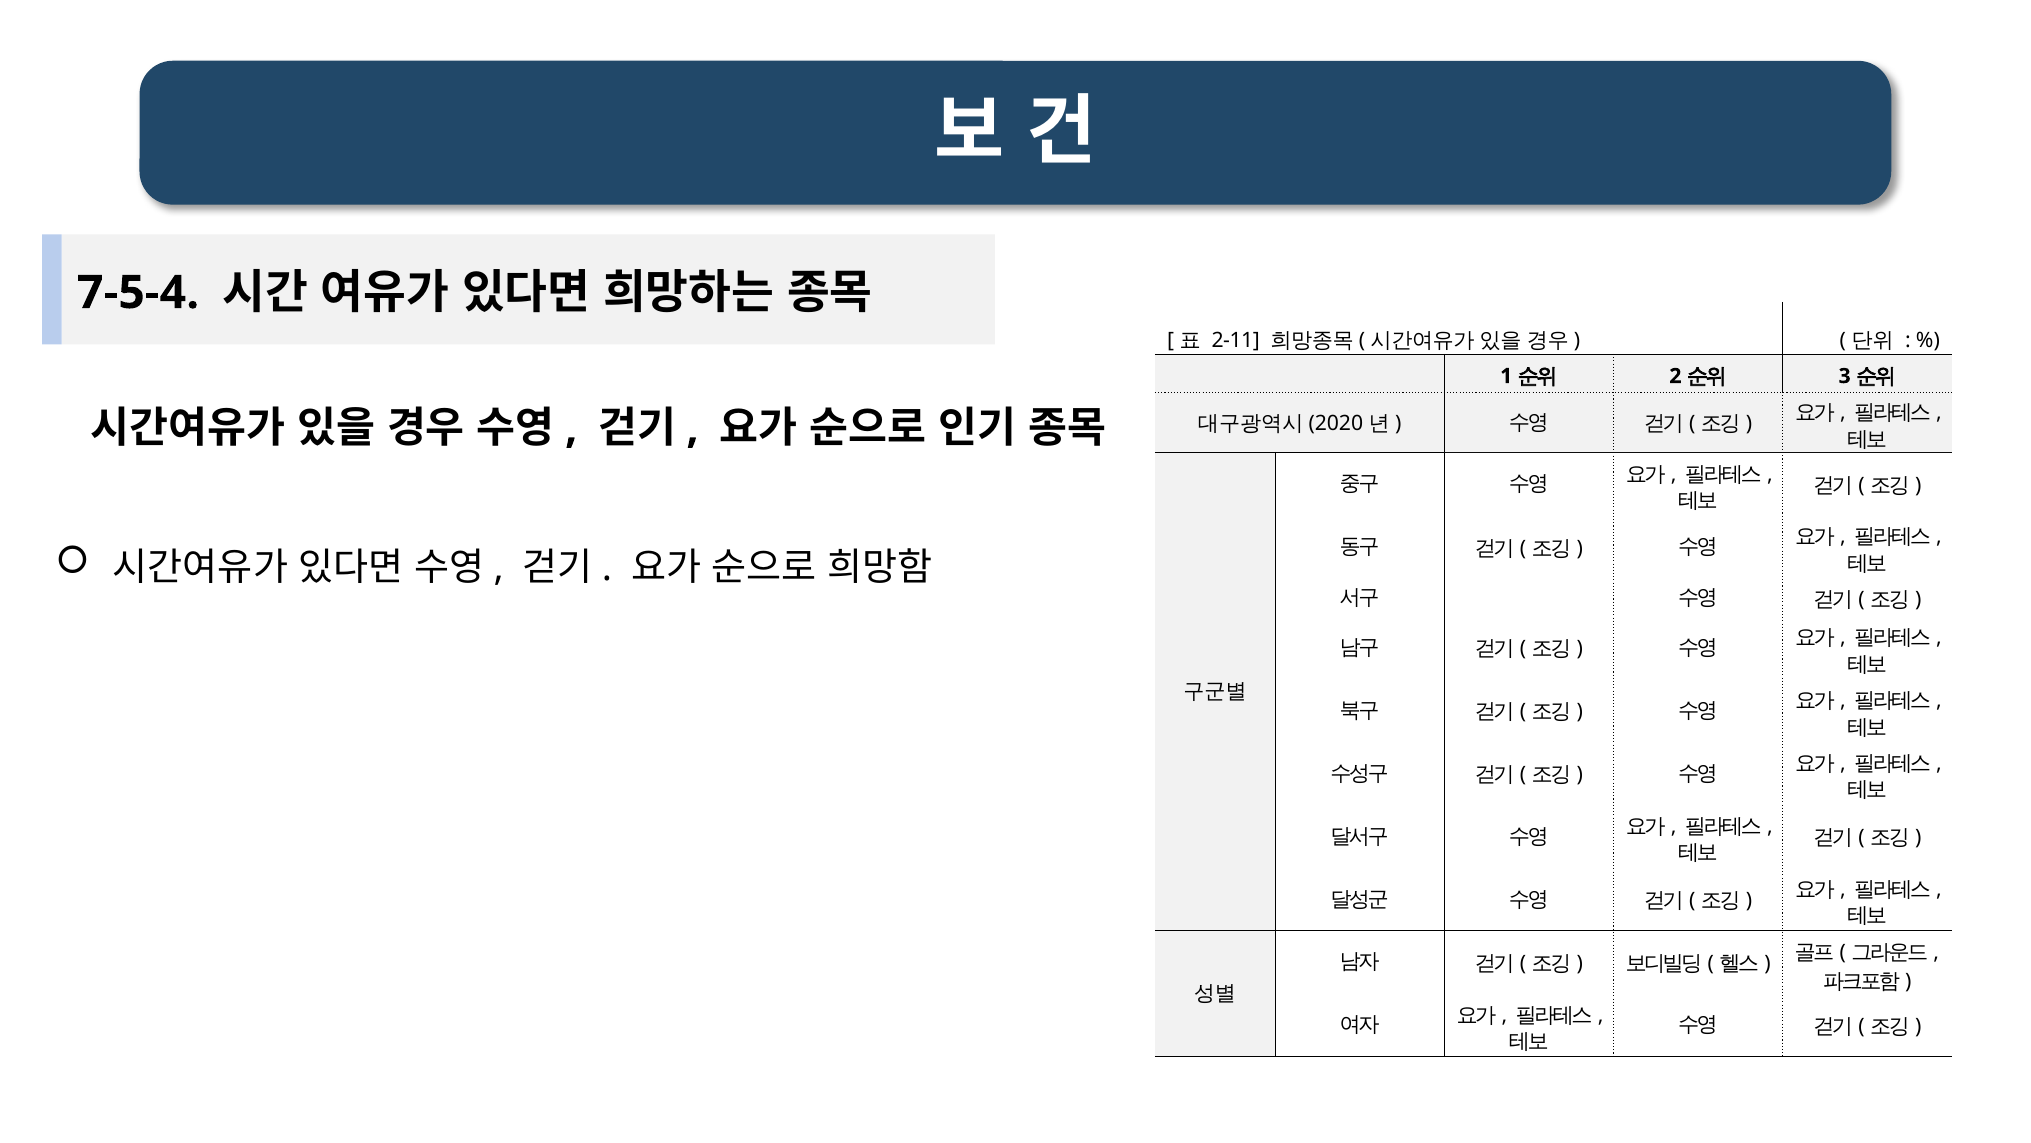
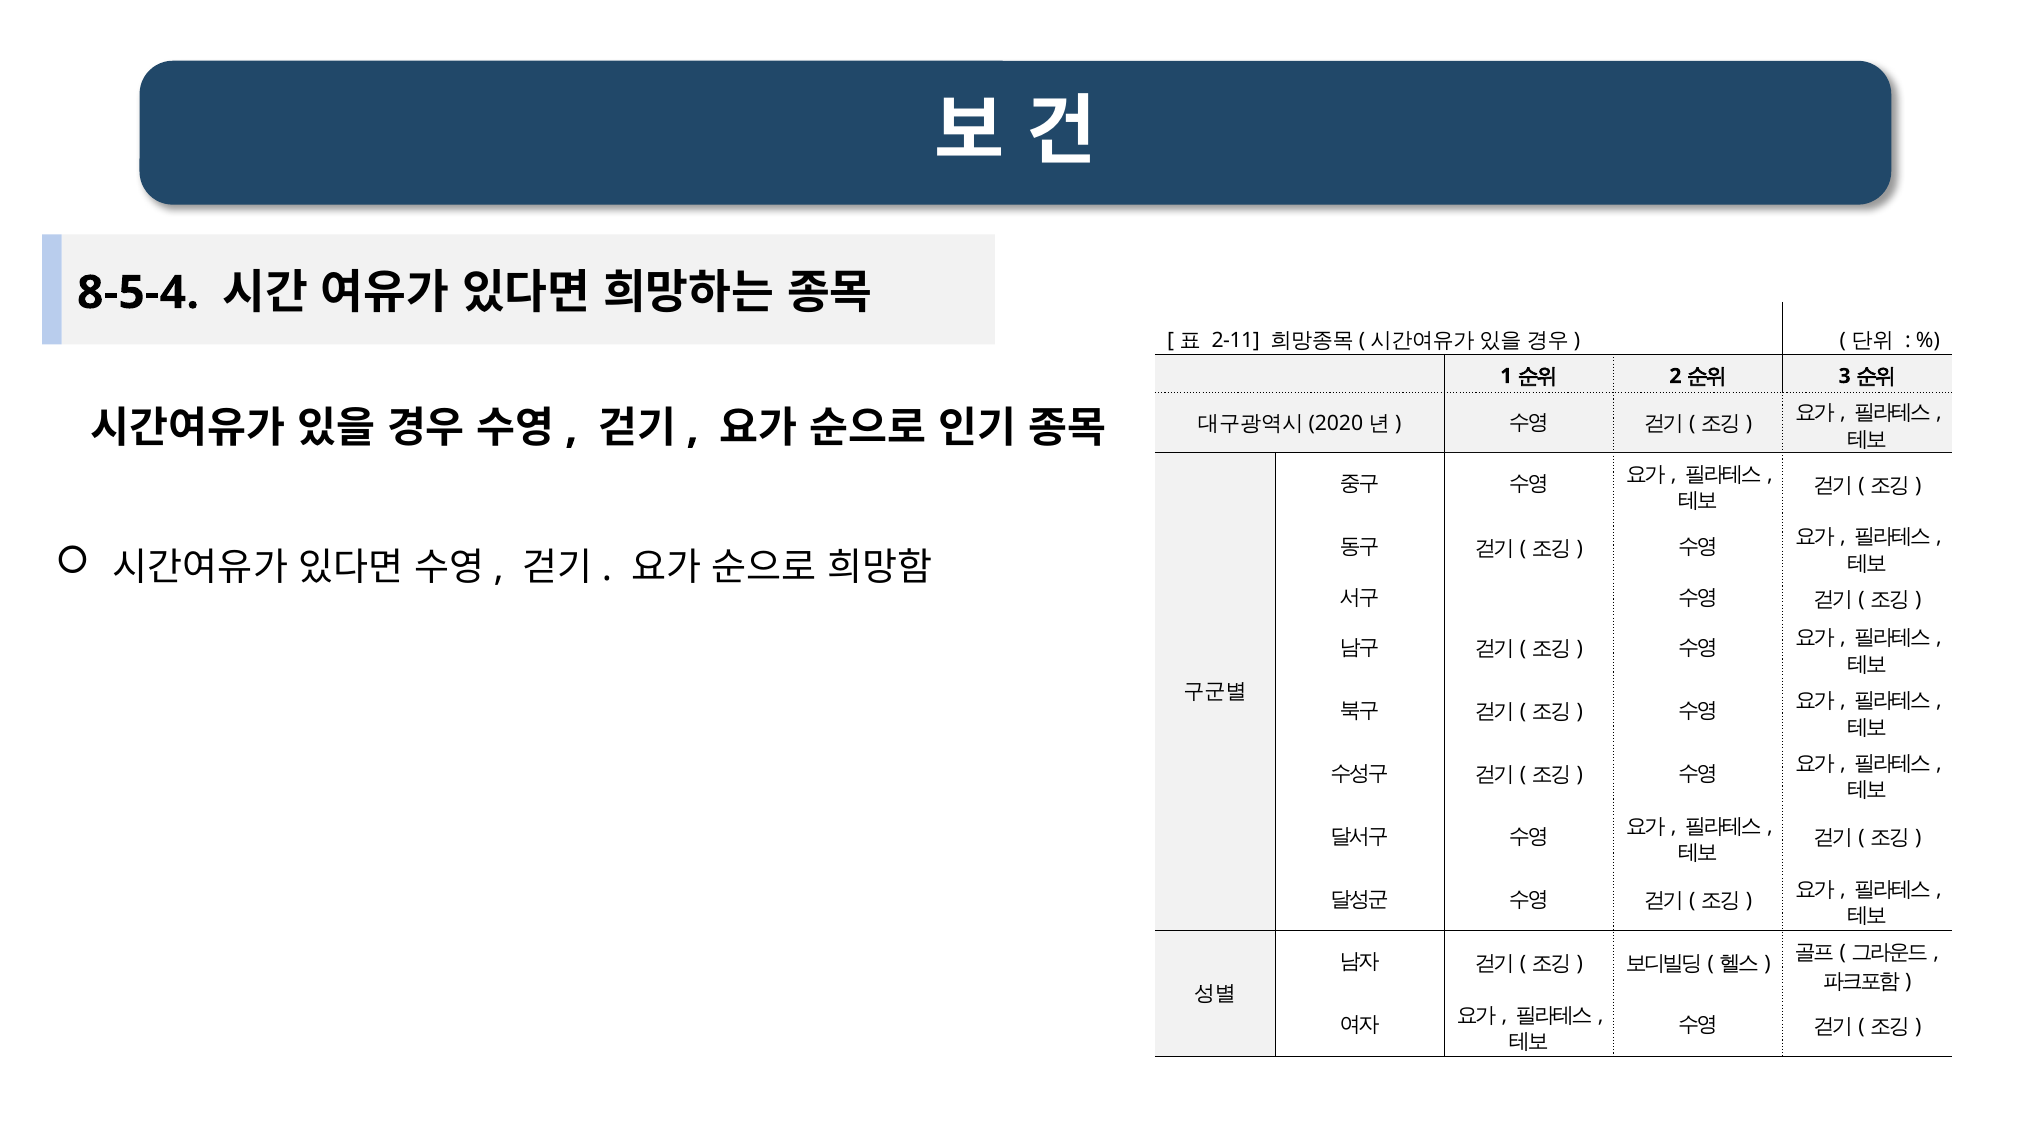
7-5-4: 7-5-4 -> 8-5-4 (138, 293)
